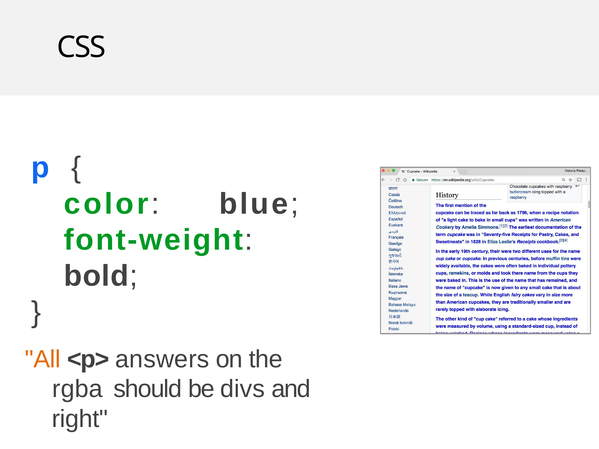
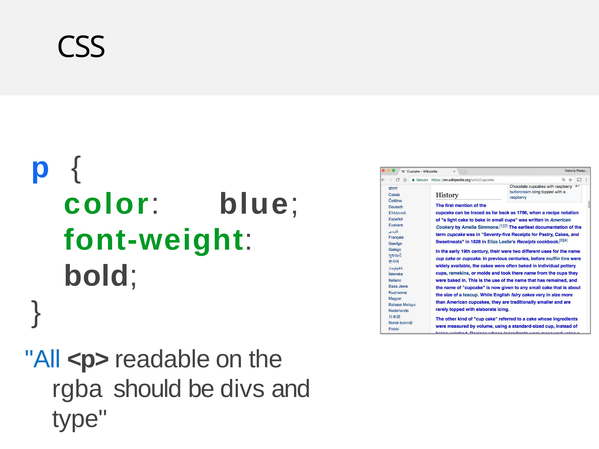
All colour: orange -> blue (43, 359)
answers: answers -> readable (163, 359)
right: right -> type (80, 419)
